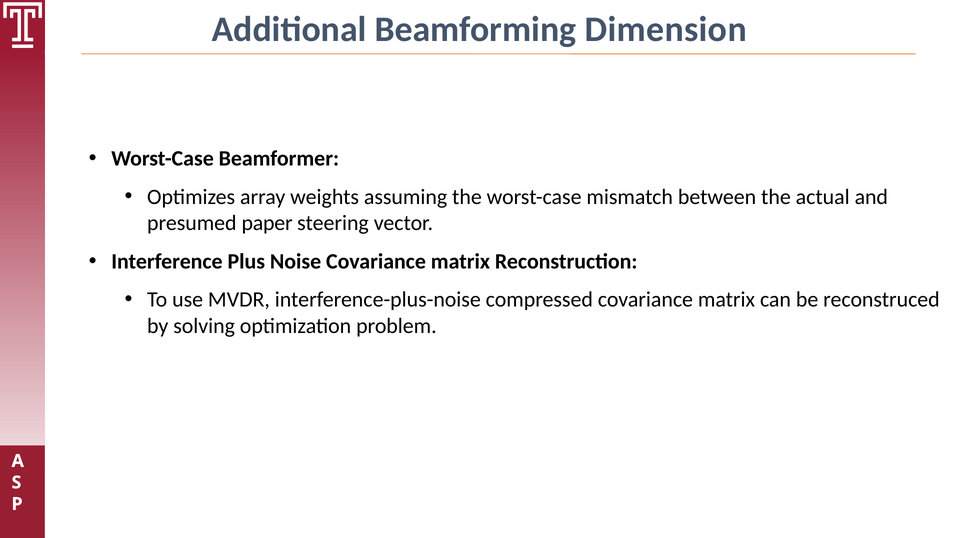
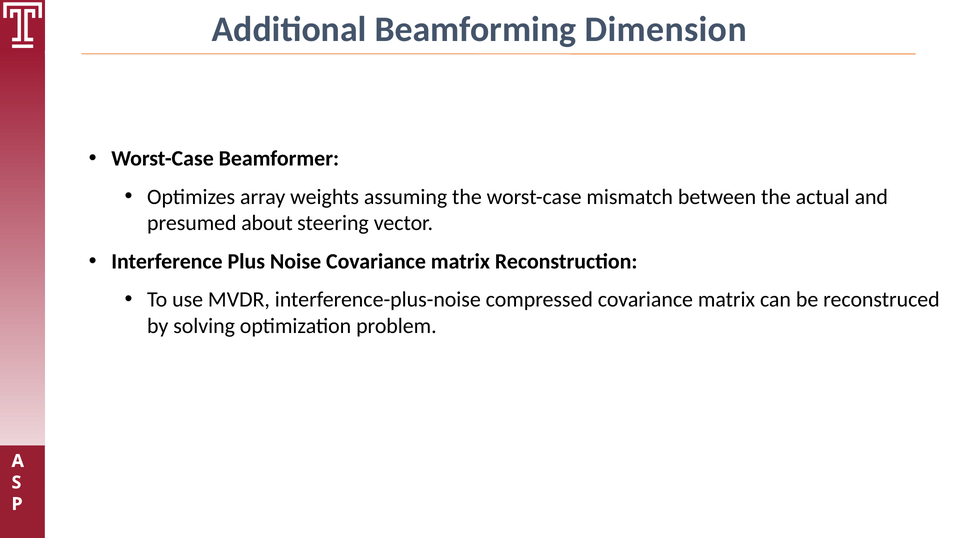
paper: paper -> about (267, 223)
